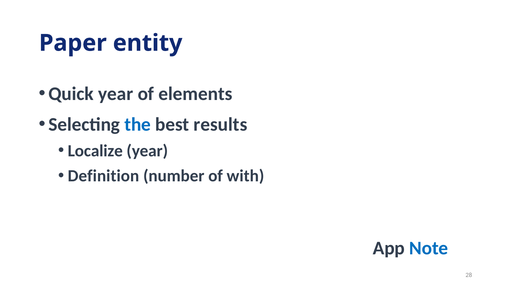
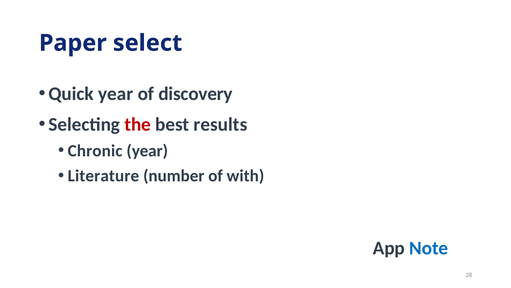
entity: entity -> select (148, 43)
elements: elements -> discovery (196, 94)
the colour: blue -> red (138, 124)
Localize: Localize -> Chronic (95, 150)
Definition: Definition -> Literature (103, 176)
